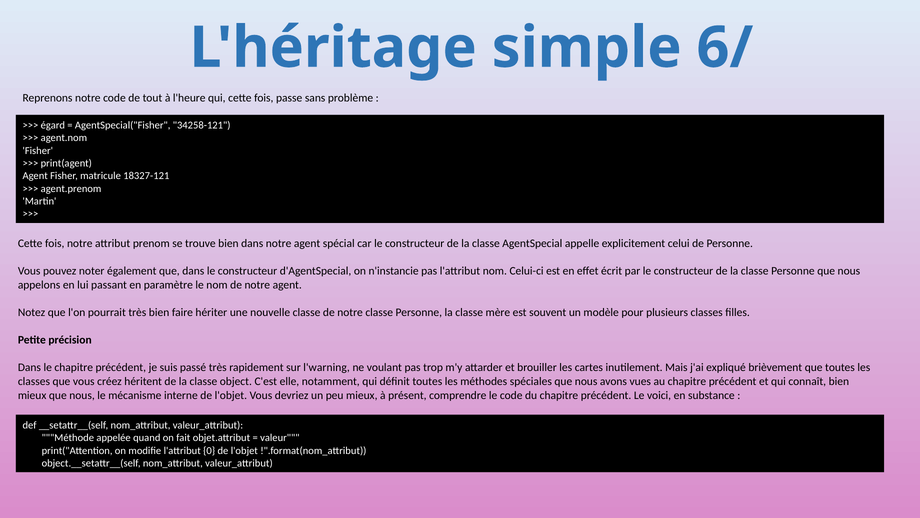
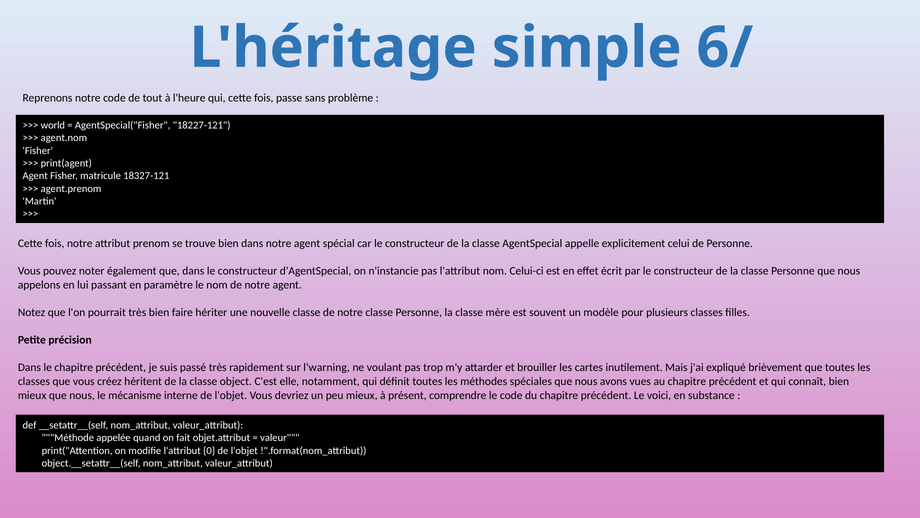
égard: égard -> world (53, 125)
34258-121: 34258-121 -> 18227-121 (202, 125)
